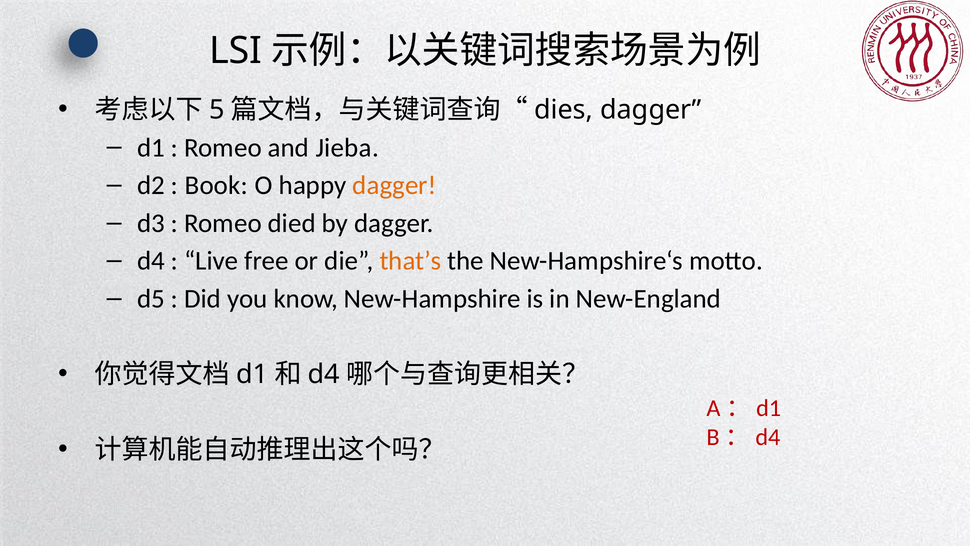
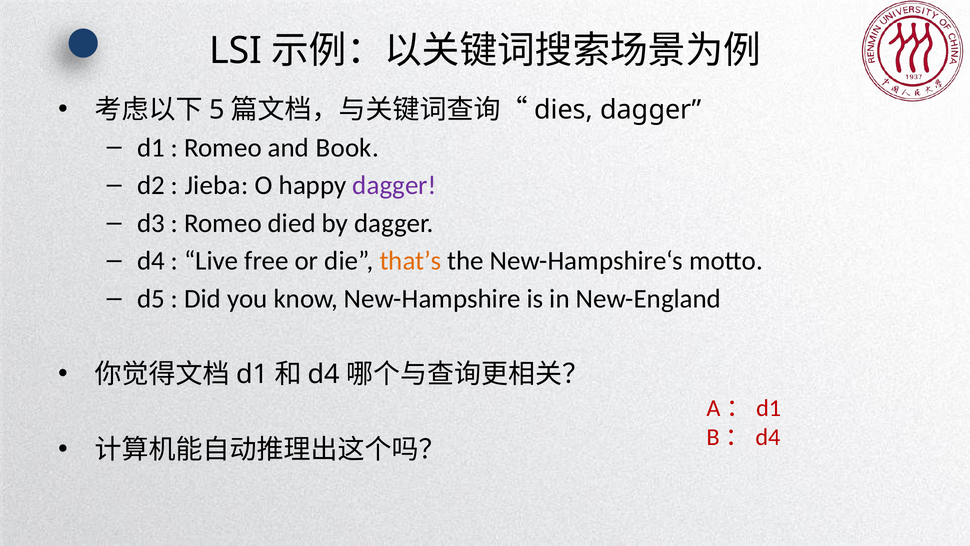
Jieba: Jieba -> Book (347, 148)
Book: Book -> Jieba (216, 185)
dagger colour: orange -> purple (395, 185)
